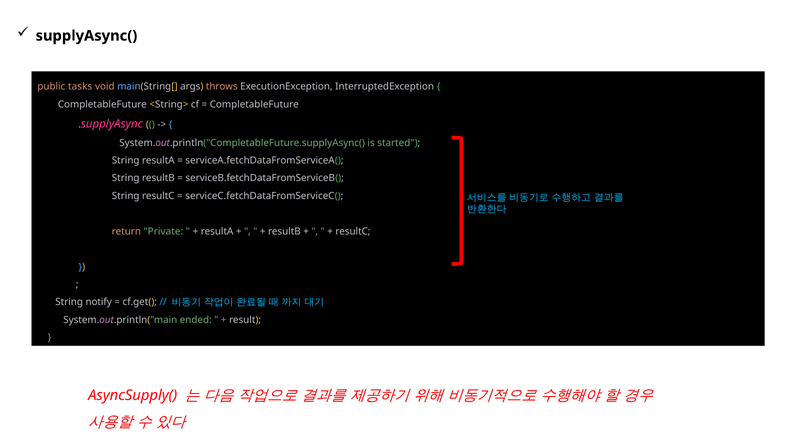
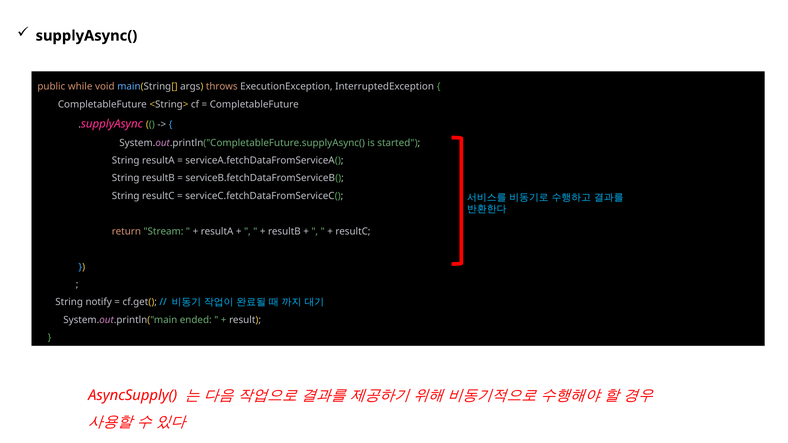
tasks: tasks -> while (80, 87)
Private: Private -> Stream (163, 231)
